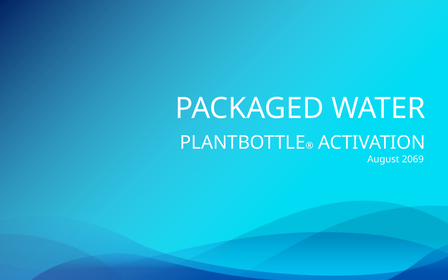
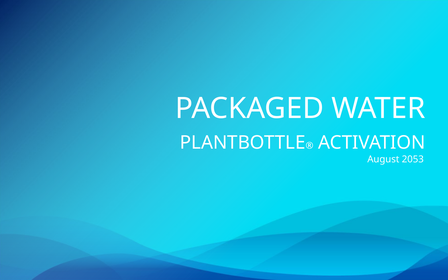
2069: 2069 -> 2053 (413, 159)
